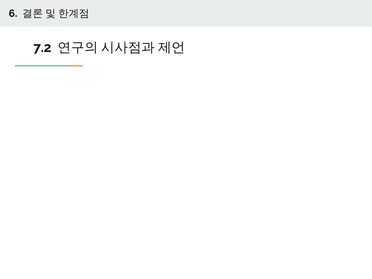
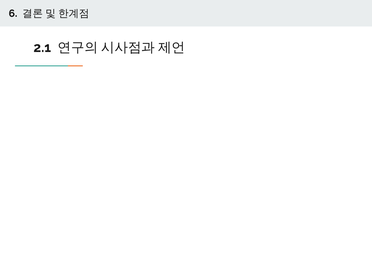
7.2: 7.2 -> 2.1 (42, 48)
